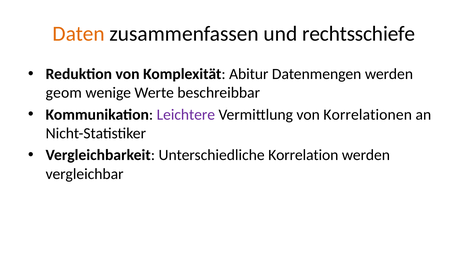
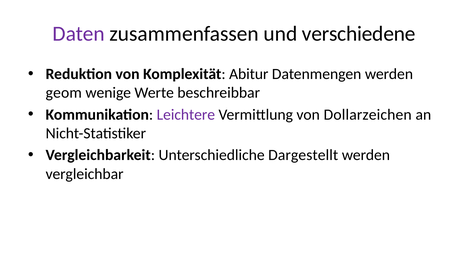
Daten colour: orange -> purple (79, 34)
rechtsschiefe: rechtsschiefe -> verschiedene (359, 34)
Korrelationen: Korrelationen -> Dollarzeichen (368, 115)
Korrelation: Korrelation -> Dargestellt (303, 155)
